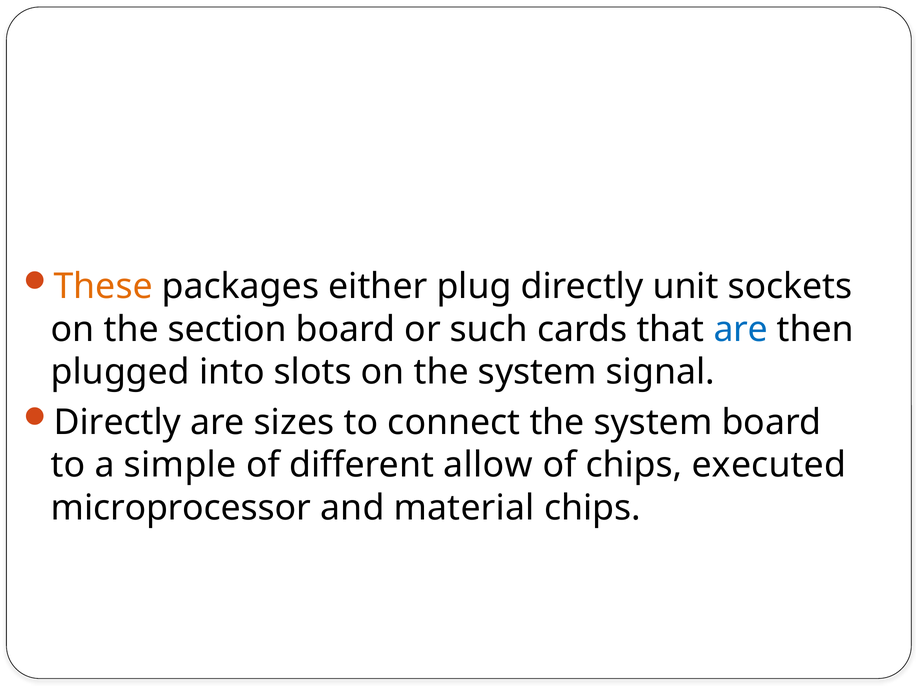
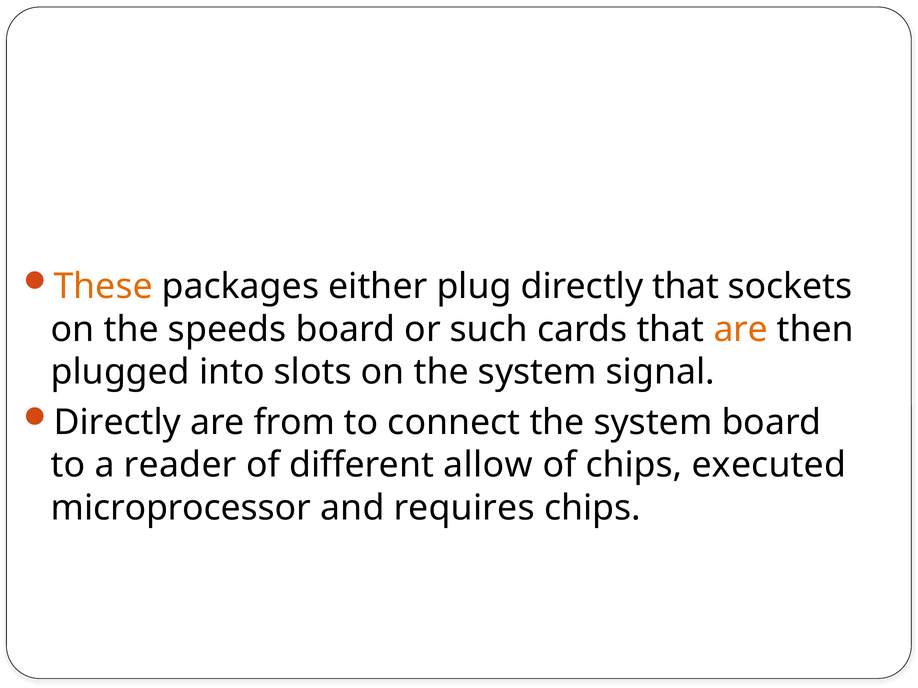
directly unit: unit -> that (686, 287)
section: section -> speeds (227, 330)
are colour: blue -> orange (741, 330)
sizes: sizes -> from (294, 423)
simple: simple -> reader (180, 466)
material: material -> requires (464, 508)
